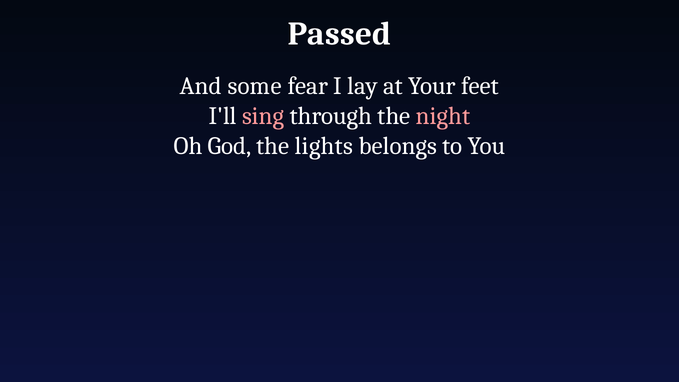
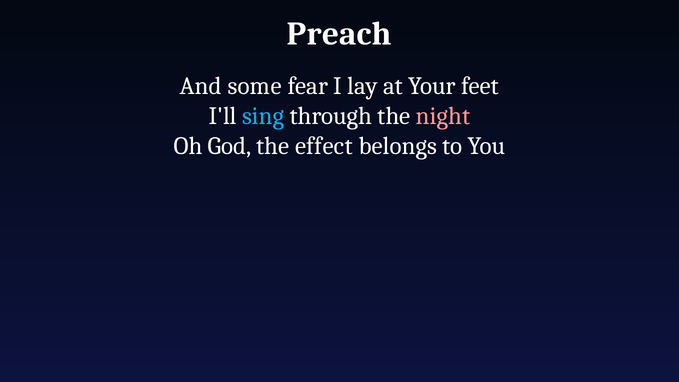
Passed: Passed -> Preach (339, 34)
sing colour: pink -> light blue (263, 116)
lights: lights -> effect (324, 146)
